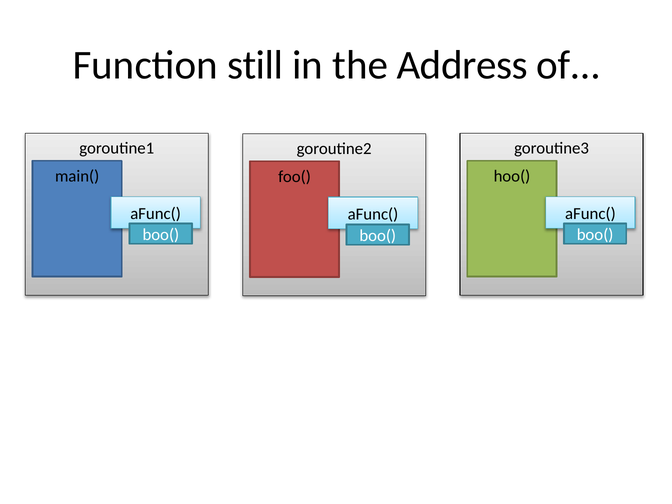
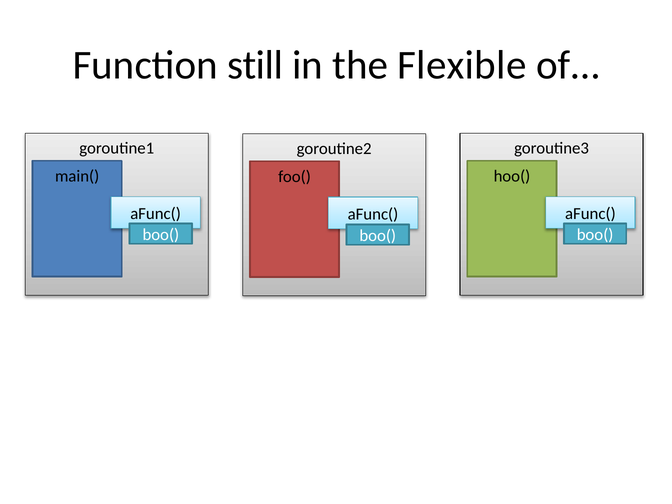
Address: Address -> Flexible (462, 65)
